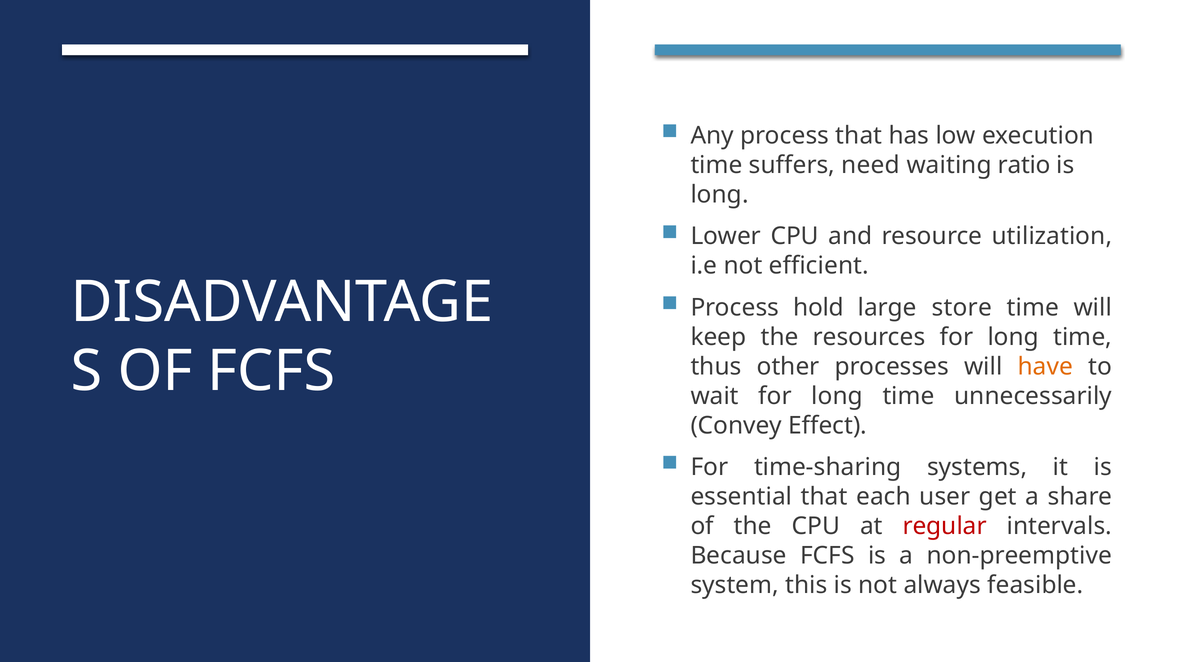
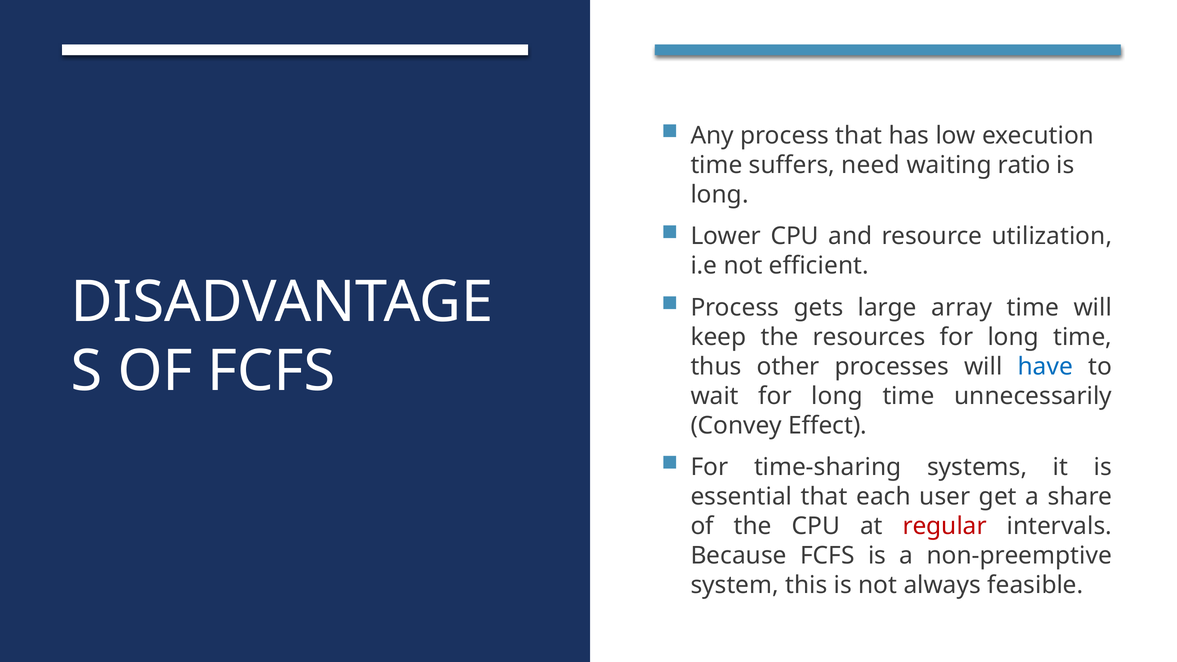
hold: hold -> gets (818, 308)
store: store -> array (962, 308)
have colour: orange -> blue (1045, 367)
